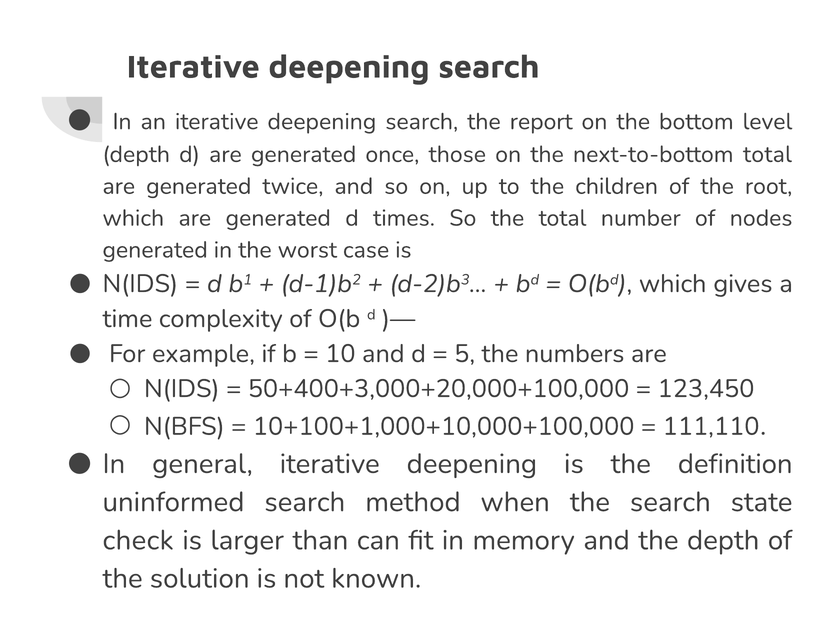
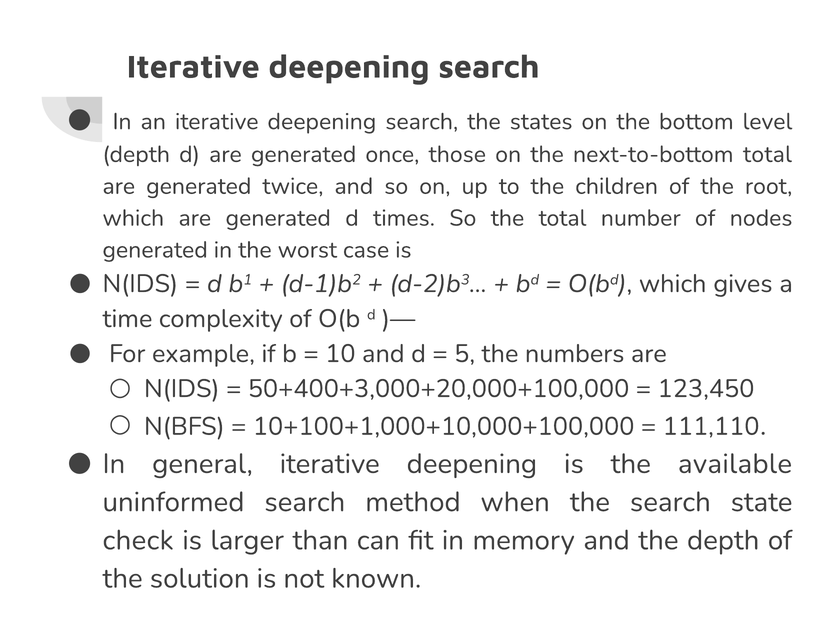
report: report -> states (541, 121)
definition: definition -> available (735, 463)
